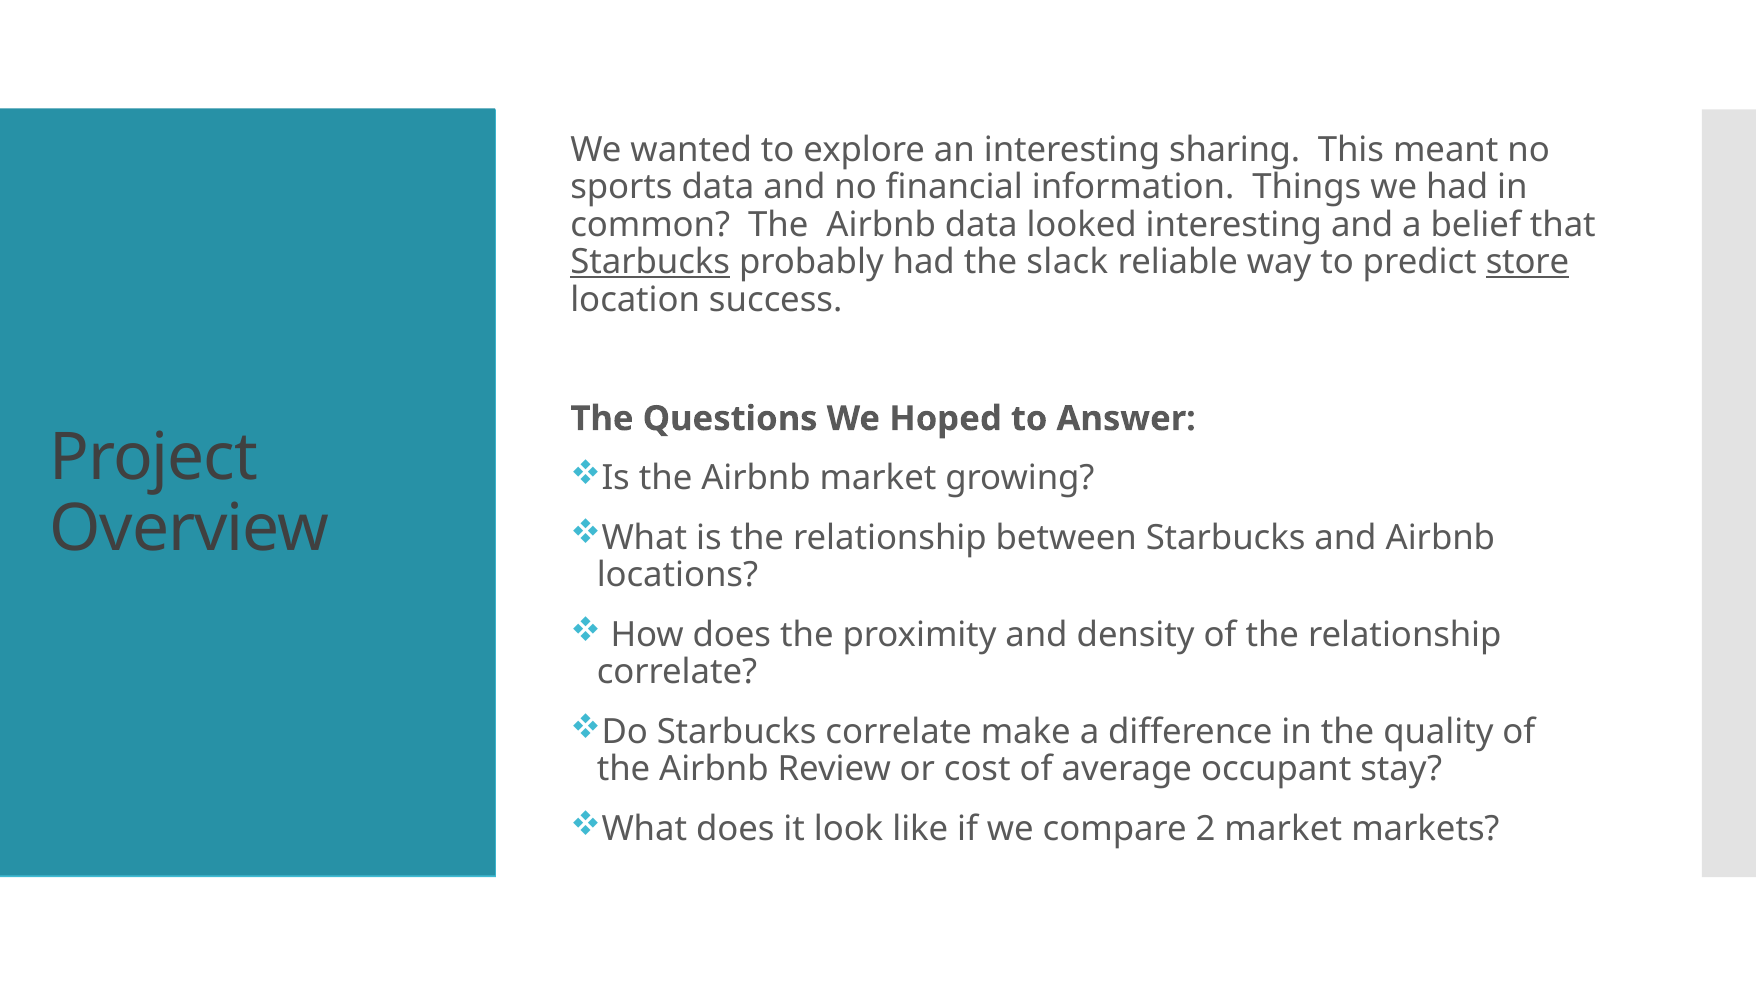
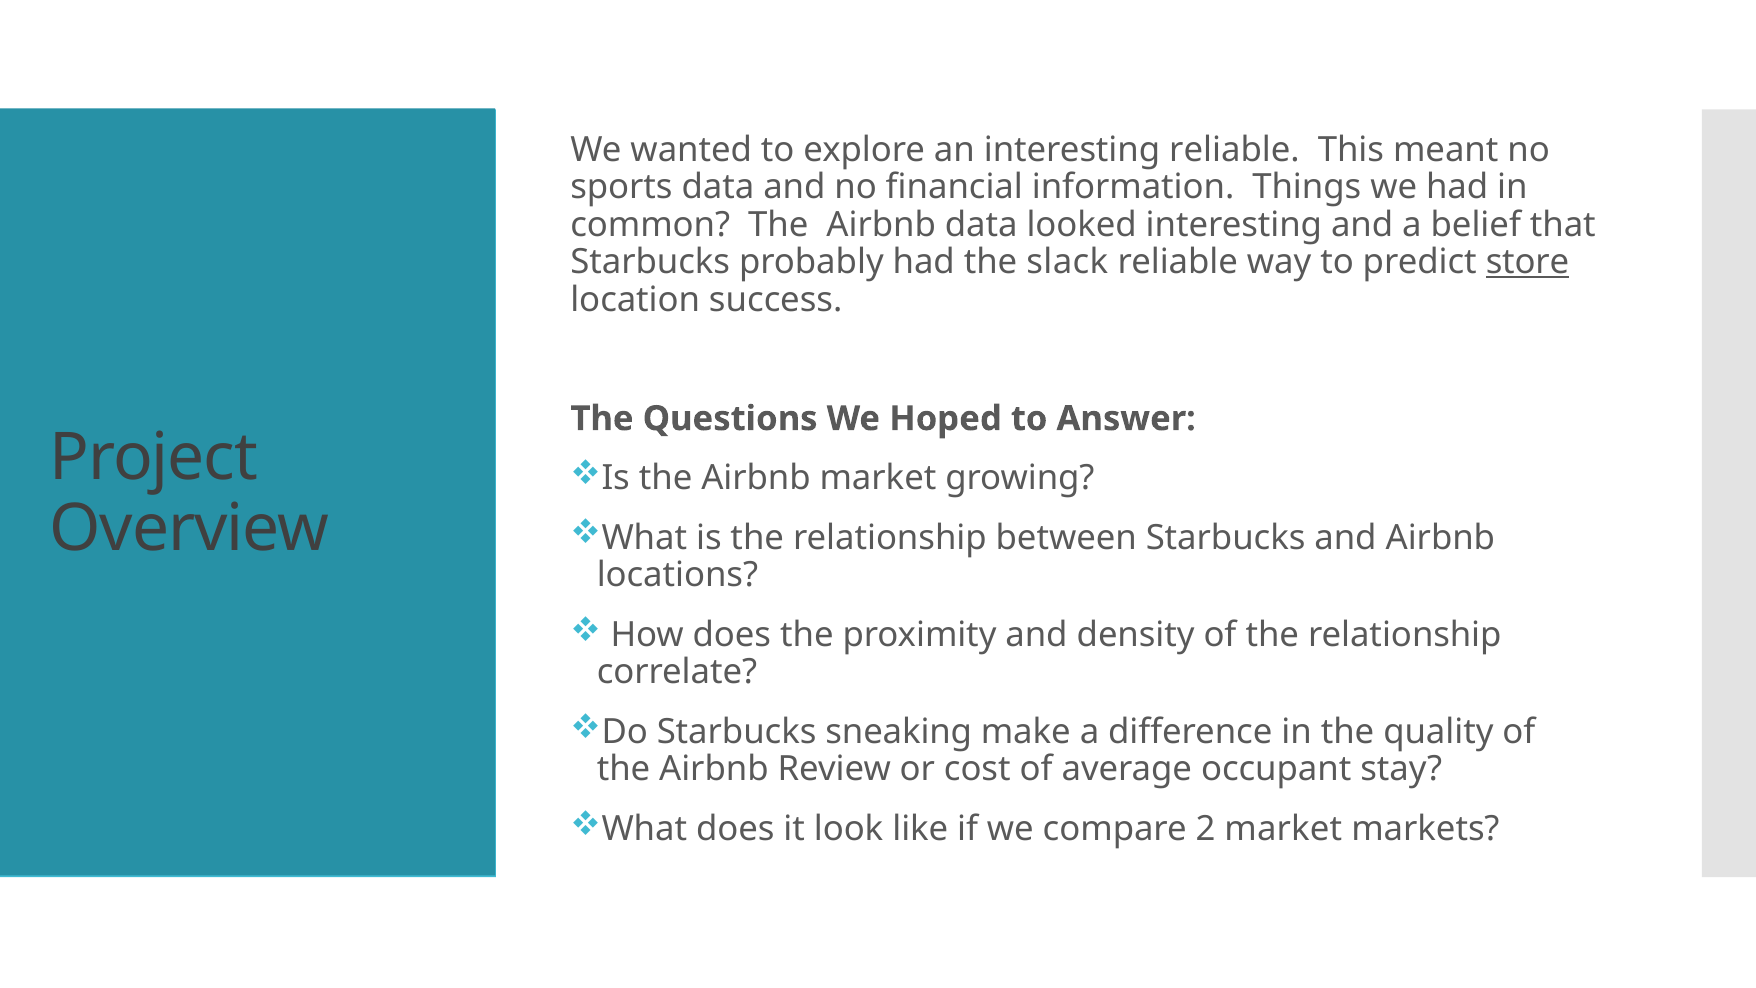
interesting sharing: sharing -> reliable (1235, 150)
Starbucks underline: present -> none (650, 262)
Starbucks correlate: correlate -> sneaking (899, 732)
